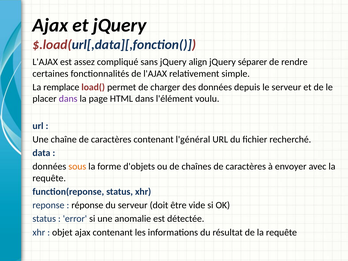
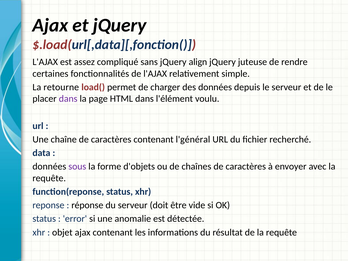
séparer: séparer -> juteuse (252, 62)
remplace: remplace -> retourne (61, 87)
sous colour: orange -> purple (77, 167)
